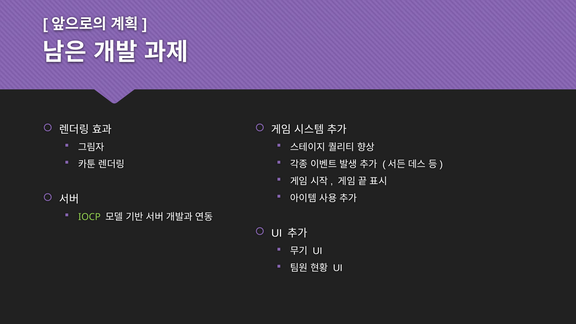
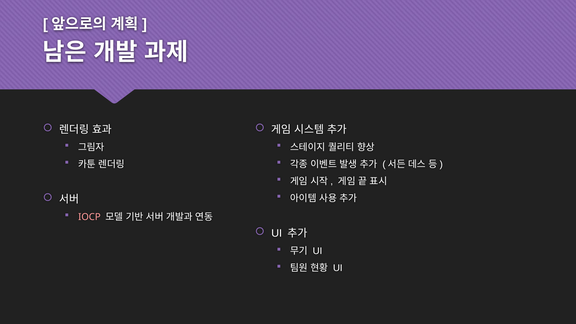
IOCP colour: light green -> pink (89, 217)
